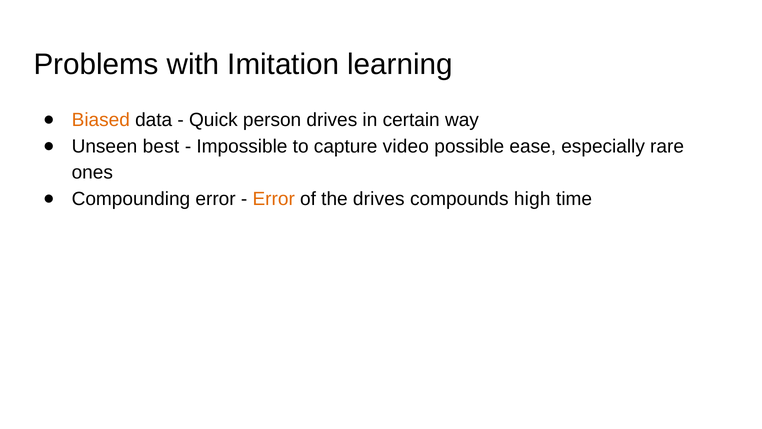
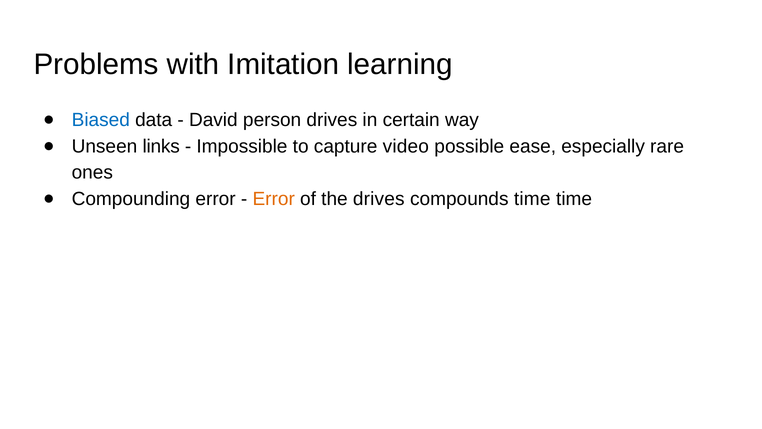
Biased colour: orange -> blue (101, 120)
Quick: Quick -> David (213, 120)
best: best -> links (161, 146)
compounds high: high -> time (532, 199)
